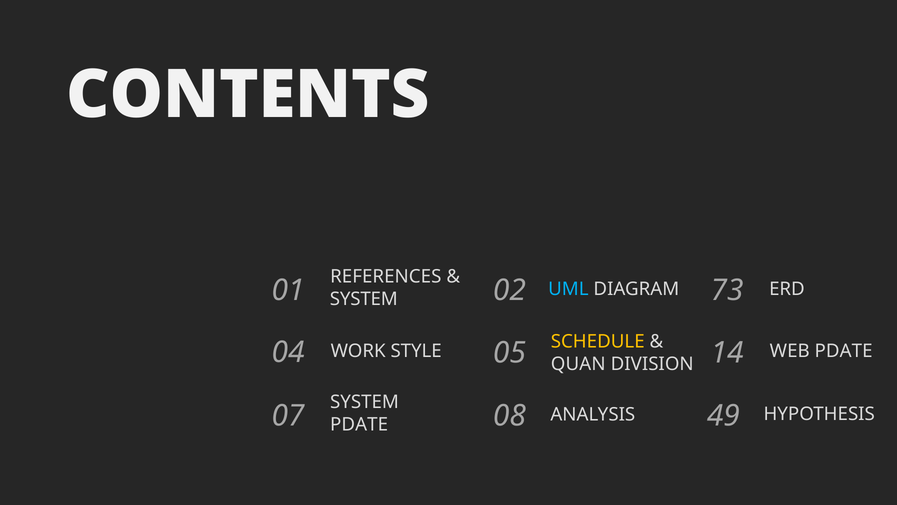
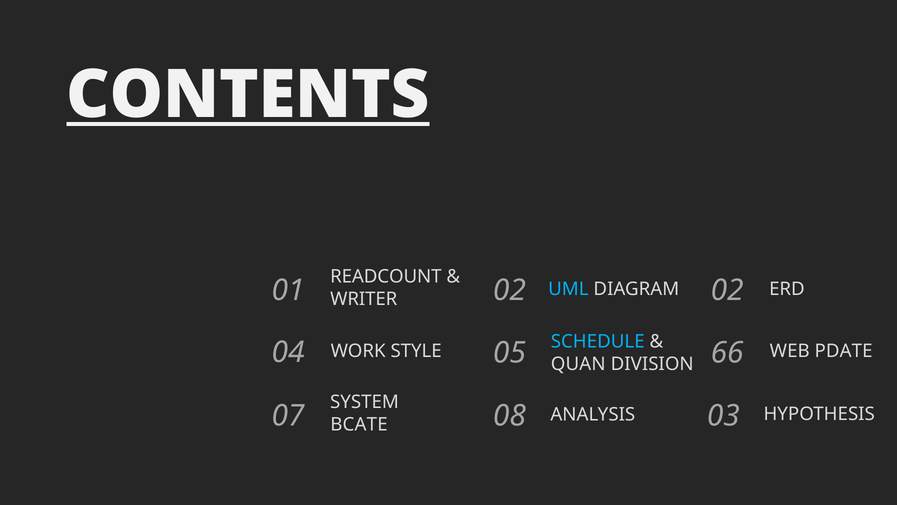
CONTENTS underline: none -> present (248, 95)
REFERENCES: REFERENCES -> READCOUNT (386, 276)
SYSTEM: SYSTEM -> WRITER (364, 299)
DIAGRAM 73: 73 -> 02 (727, 290)
SCHEDULE colour: yellow -> light blue (598, 341)
14: 14 -> 66 (727, 352)
PDATE: PDATE -> BCATE (359, 424)
49: 49 -> 03 (723, 415)
